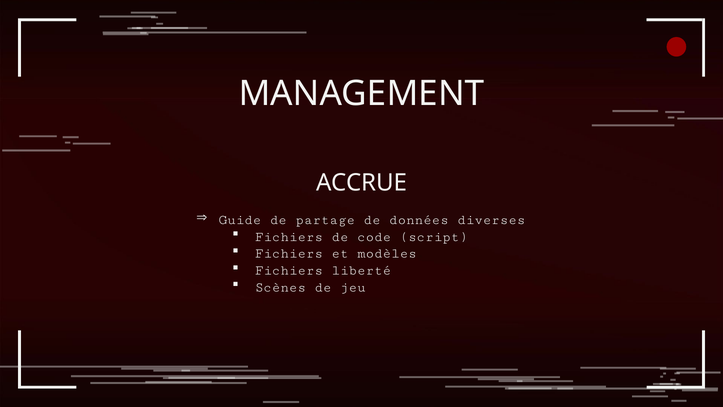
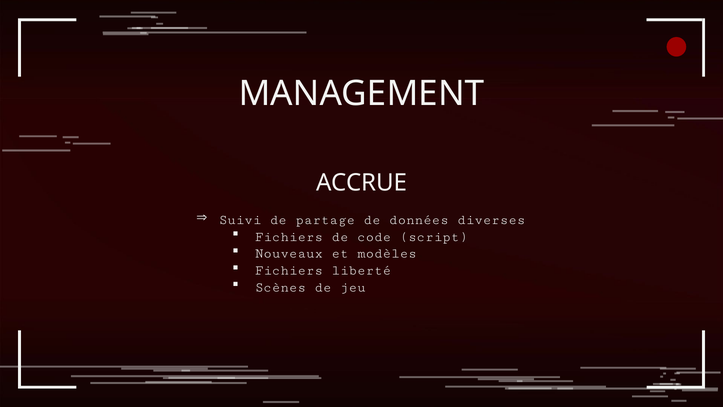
Guide: Guide -> Suivi (240, 219)
Fichiers: Fichiers -> Nouveaux (289, 253)
